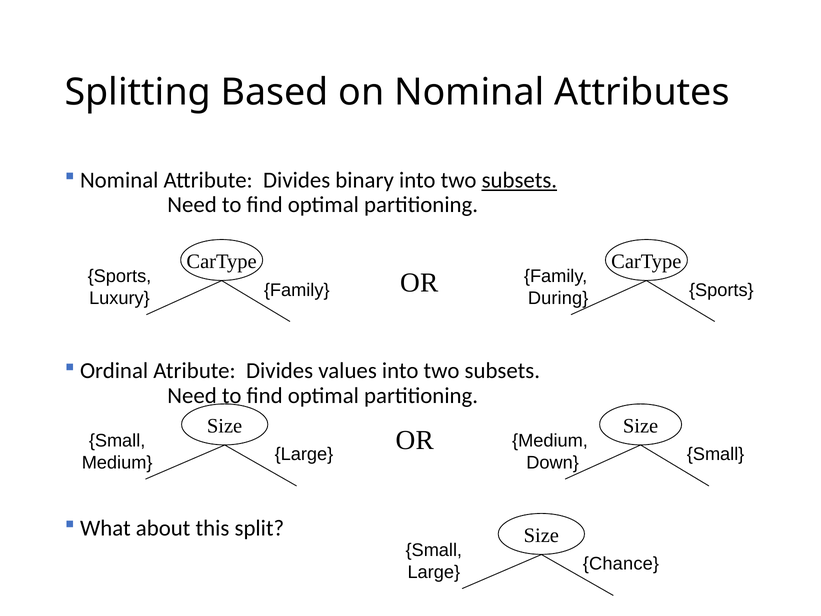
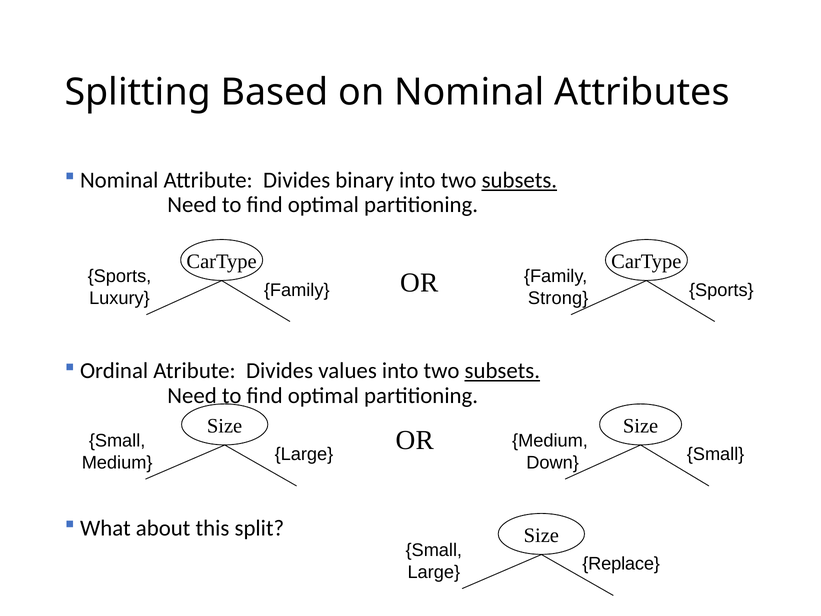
During: During -> Strong (558, 298)
subsets underline: none -> present (502, 371)
Chance: Chance -> Replace (621, 564)
